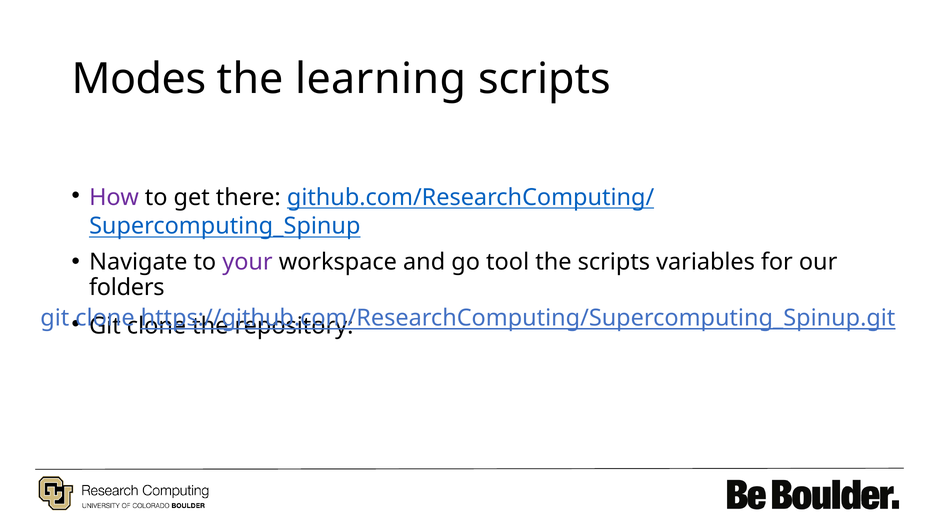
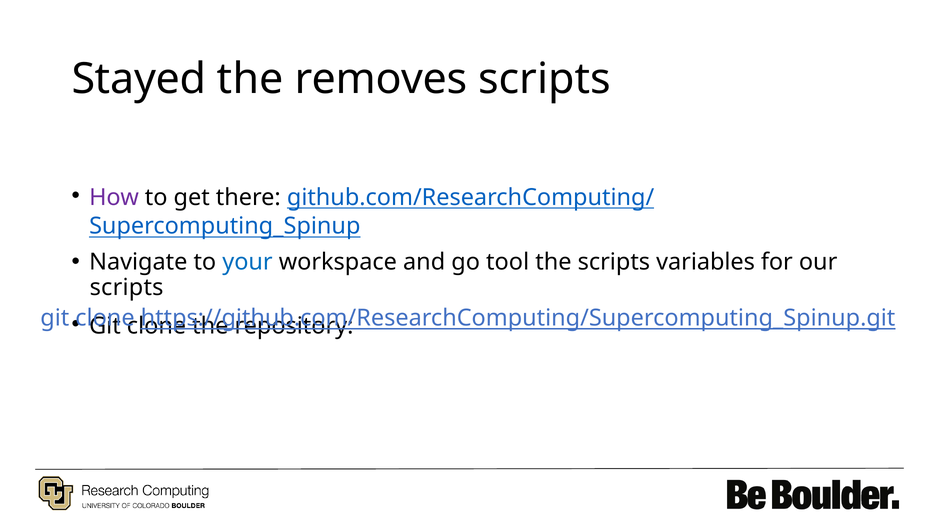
Modes: Modes -> Stayed (139, 79)
learning: learning -> removes (381, 79)
your colour: purple -> blue (247, 262)
folders: folders -> scripts (127, 287)
